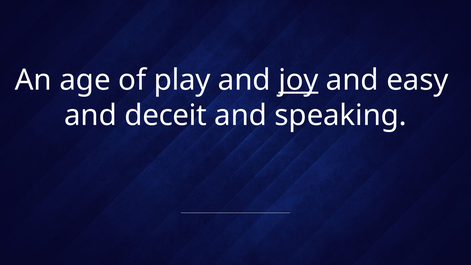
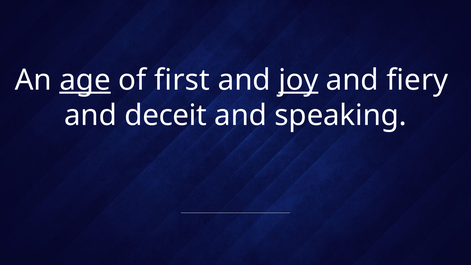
age underline: none -> present (85, 80)
play: play -> first (182, 80)
easy: easy -> fiery (417, 80)
